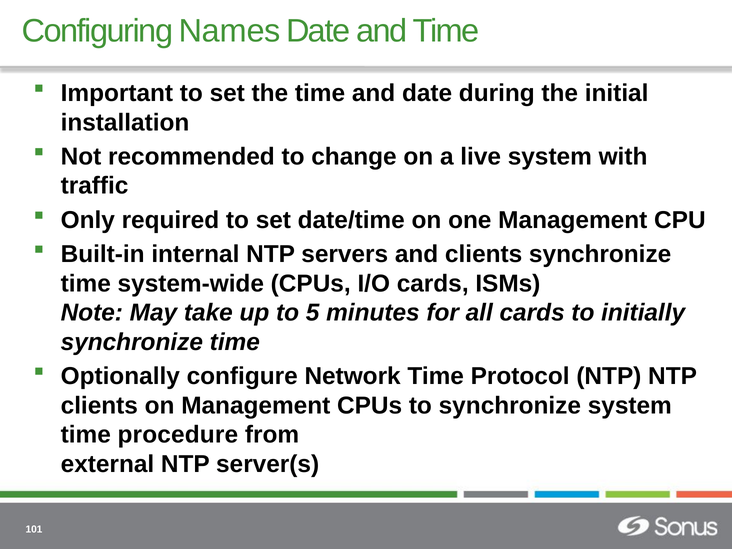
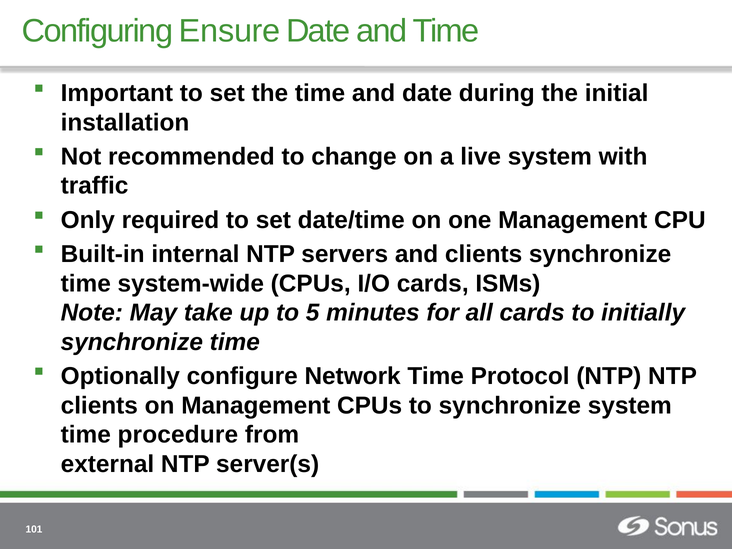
Names: Names -> Ensure (230, 31)
